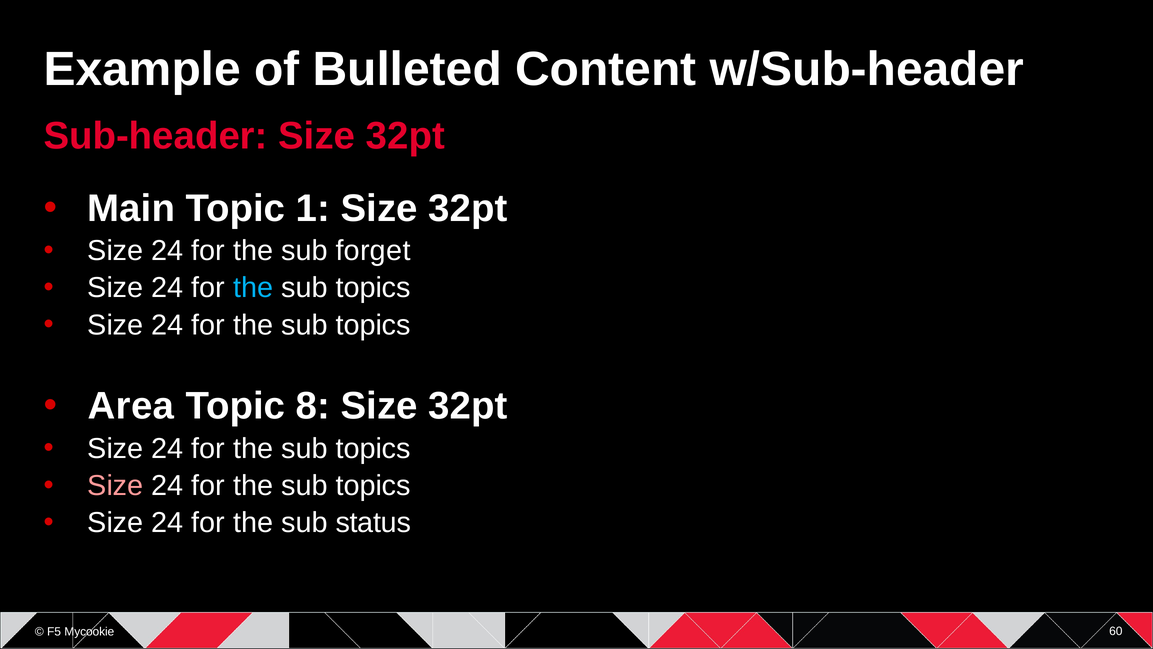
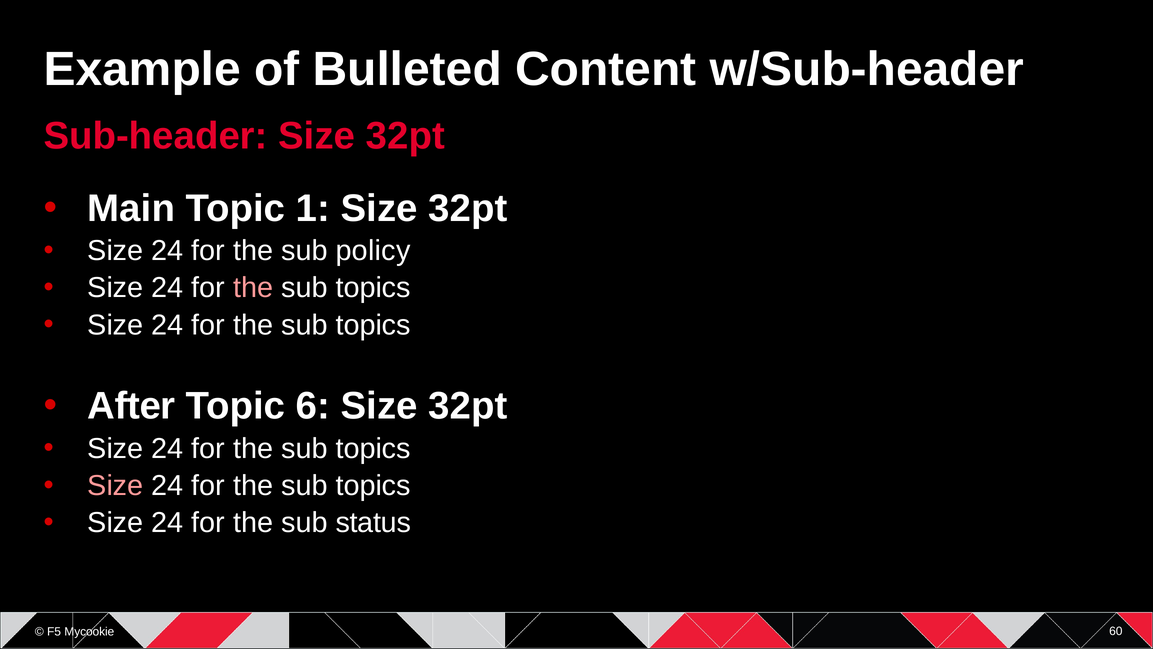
forget: forget -> policy (373, 251)
the colour: light blue -> pink (253, 288)
Area: Area -> After (131, 406)
8: 8 -> 6 (313, 406)
